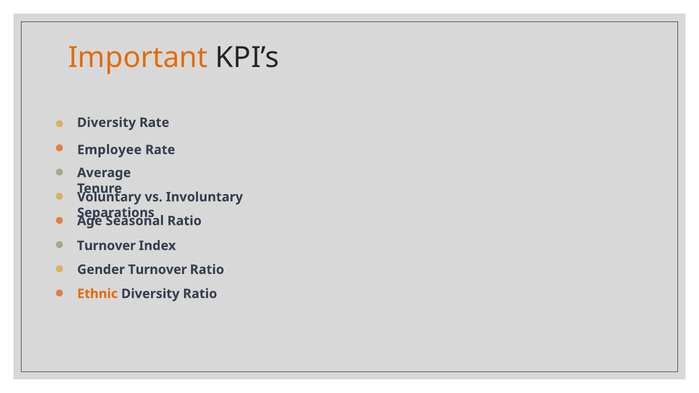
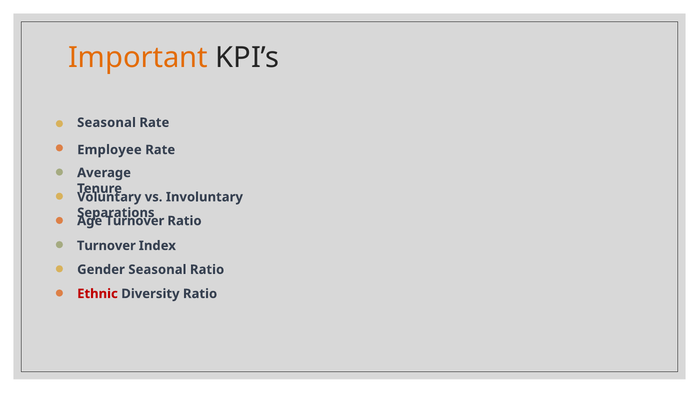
Diversity: Diversity -> Seasonal (107, 123)
Seasonal: Seasonal -> Turnover (135, 221)
Gender Turnover: Turnover -> Seasonal (157, 270)
Ethnic colour: orange -> red (97, 294)
